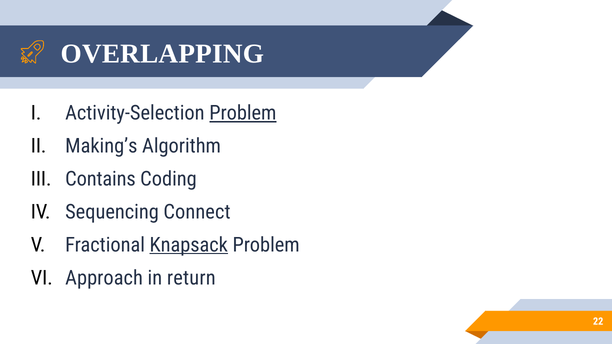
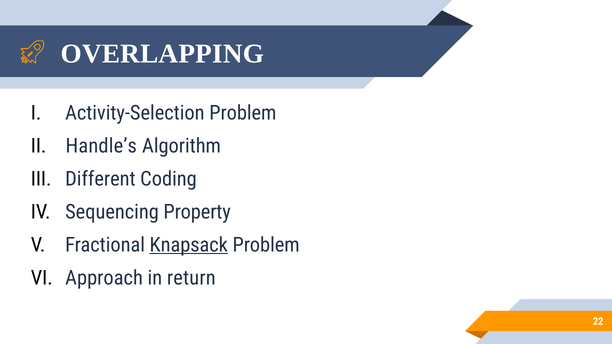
Problem underline: present -> none (243, 113)
Making’s: Making’s -> Handle’s (101, 146)
Contains: Contains -> Different (100, 179)
Connect: Connect -> Property (197, 212)
